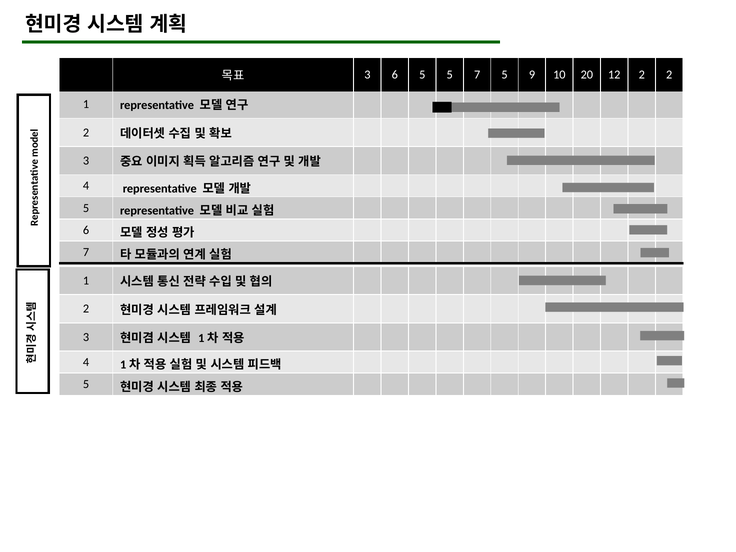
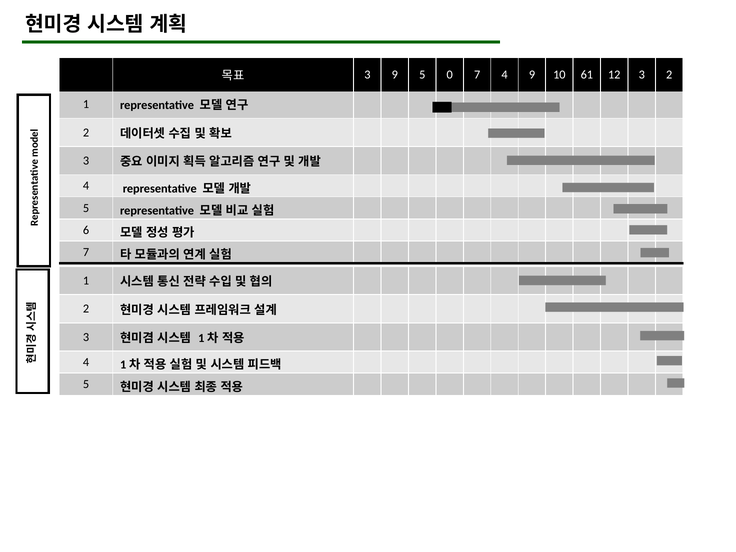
3 6: 6 -> 9 (395, 75)
5 5: 5 -> 0 (450, 75)
7 5: 5 -> 4 (505, 75)
20: 20 -> 61 (587, 75)
12 2: 2 -> 3 (642, 75)
